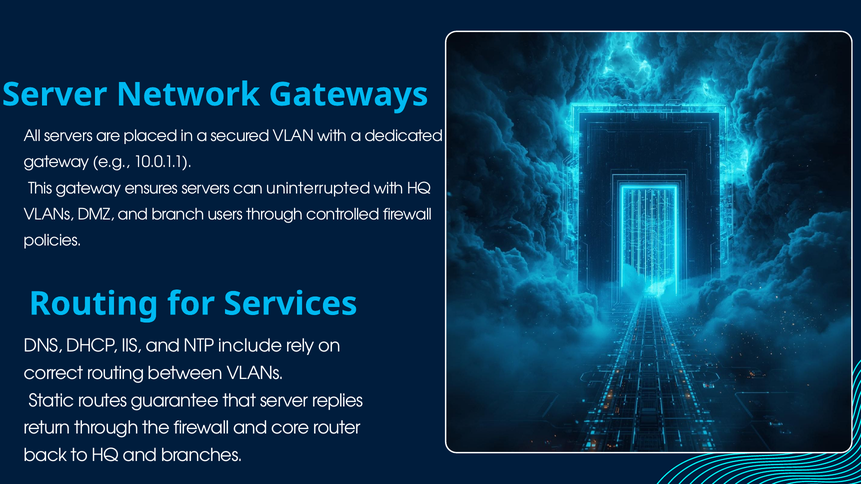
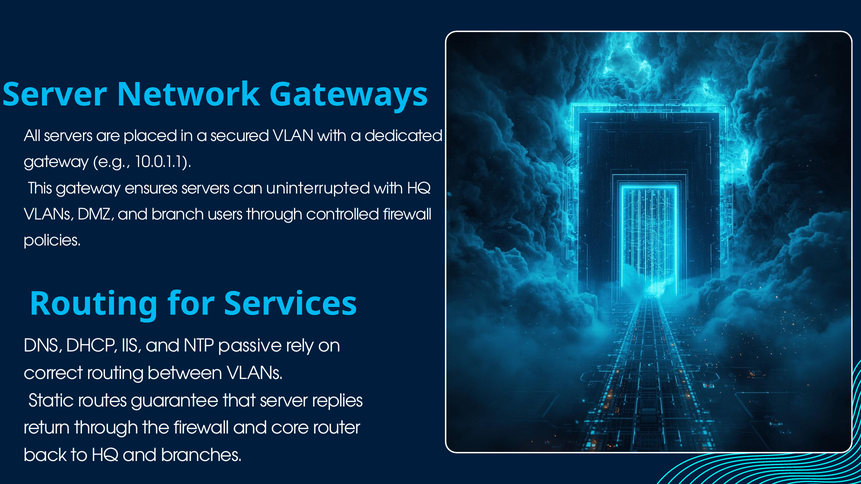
include: include -> passive (250, 346)
